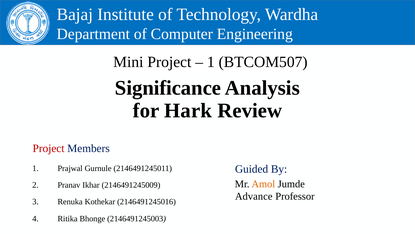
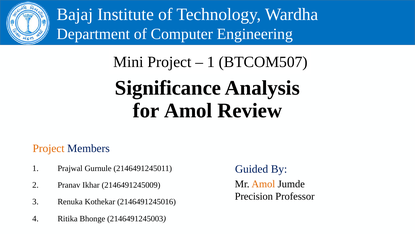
for Hark: Hark -> Amol (188, 110)
Project colour: red -> orange (49, 148)
Advance: Advance -> Precision (254, 196)
